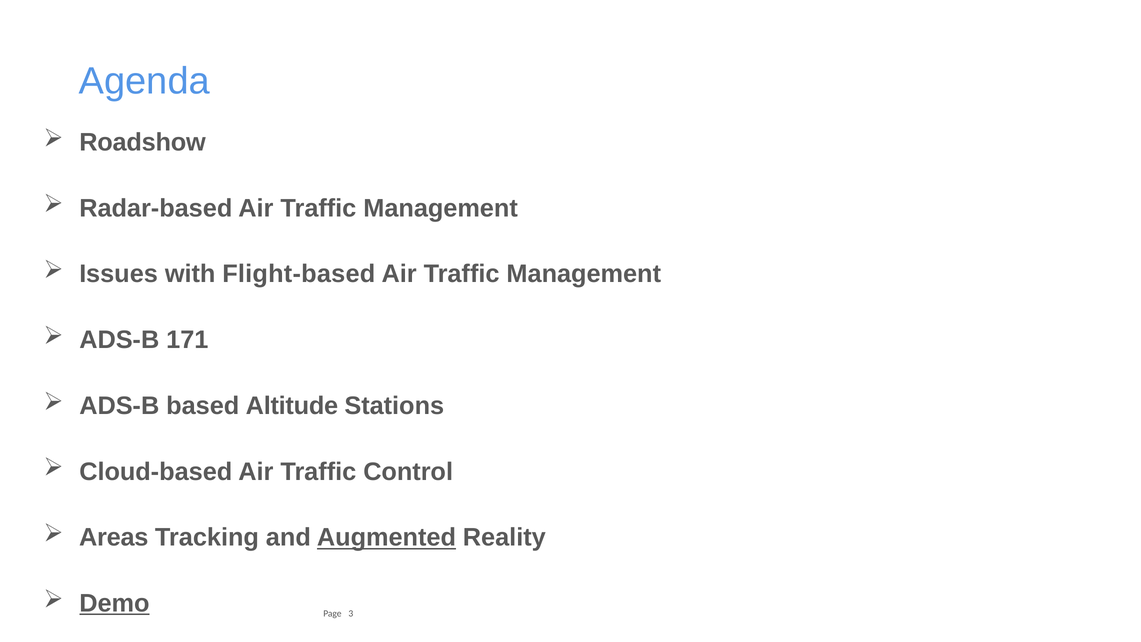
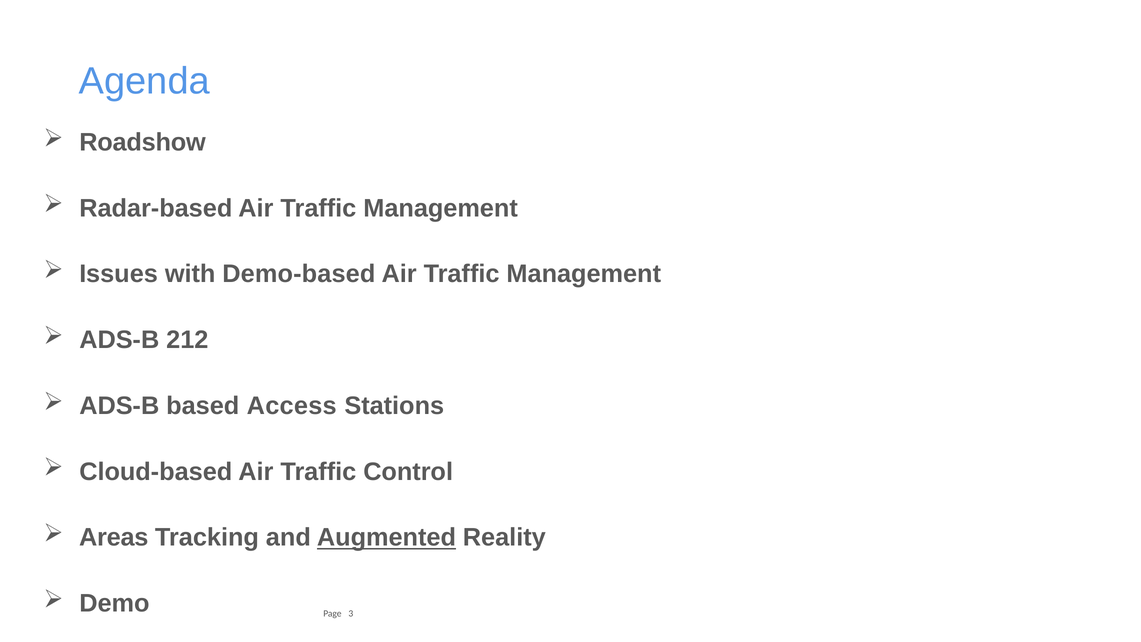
Flight-based: Flight-based -> Demo-based (299, 274)
171: 171 -> 212 (187, 340)
Altitude: Altitude -> Access (292, 406)
Demo underline: present -> none (114, 603)
